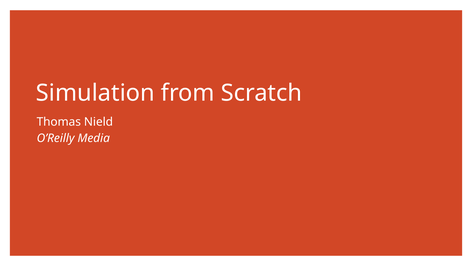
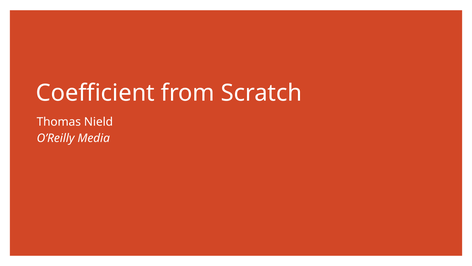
Simulation: Simulation -> Coefficient (95, 93)
